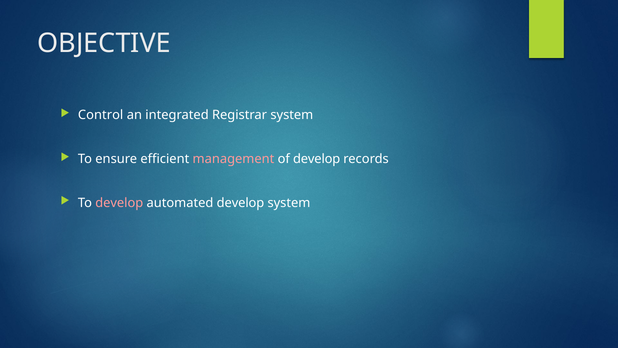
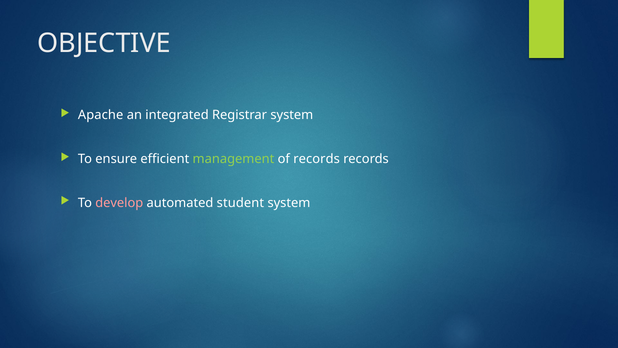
Control: Control -> Apache (101, 115)
management colour: pink -> light green (233, 159)
of develop: develop -> records (317, 159)
automated develop: develop -> student (240, 203)
